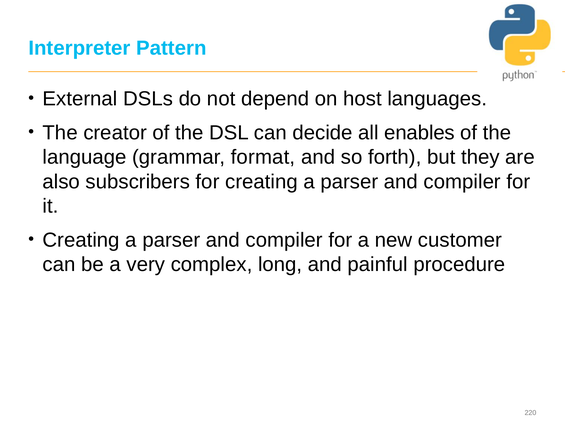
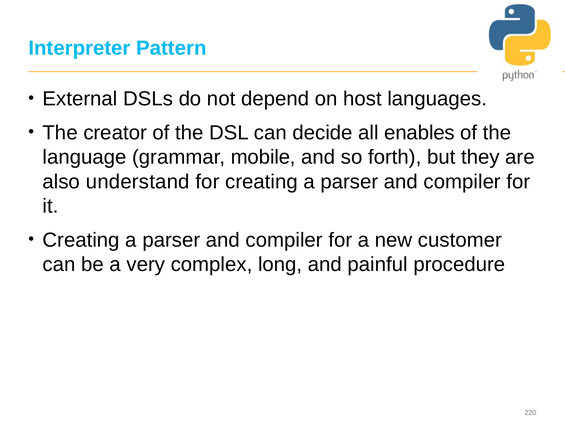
format: format -> mobile (263, 158)
subscribers: subscribers -> understand (138, 182)
